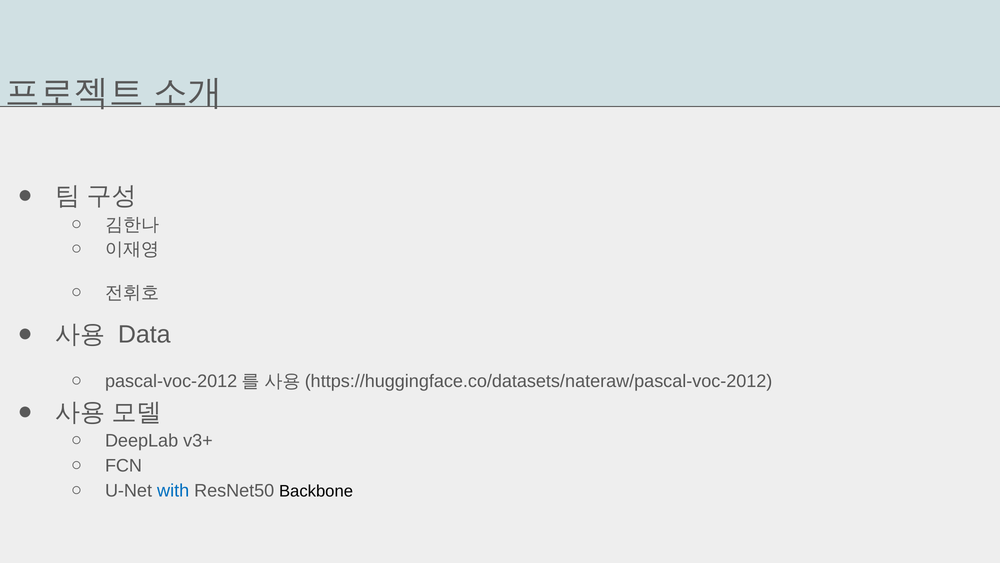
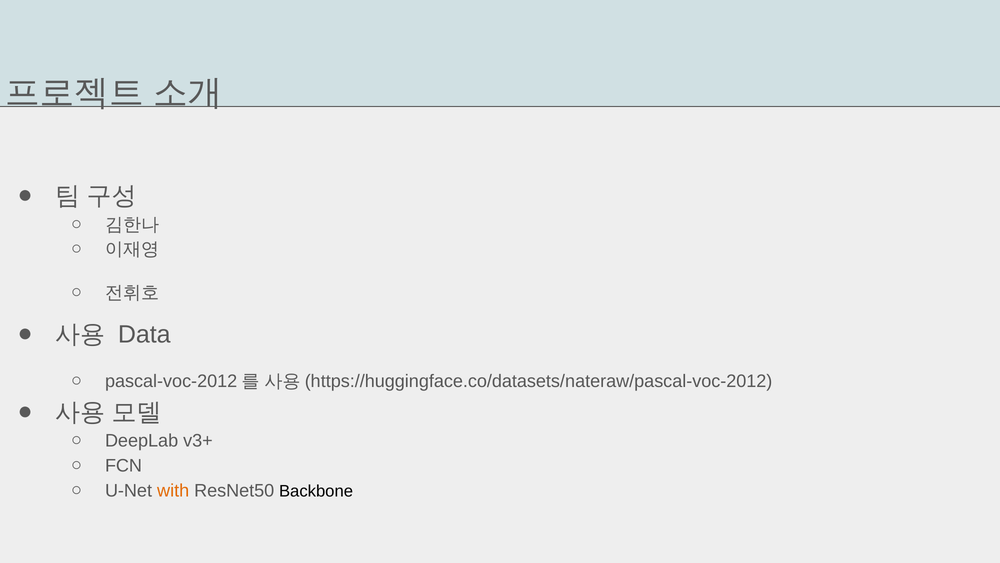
with colour: blue -> orange (173, 490)
